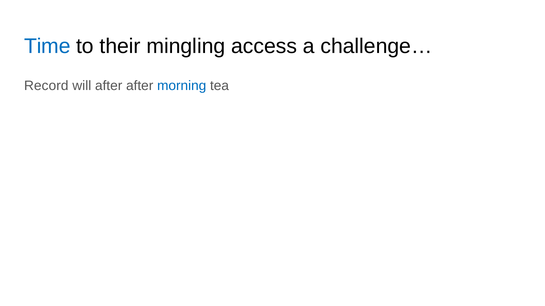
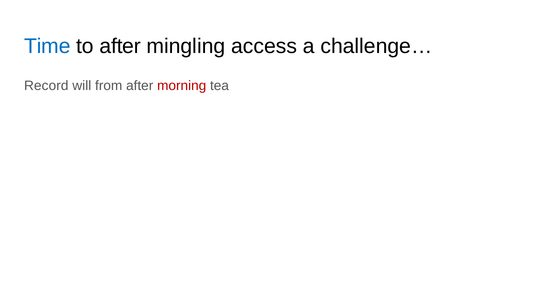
to their: their -> after (120, 46)
will after: after -> from (109, 86)
morning colour: blue -> red (182, 86)
